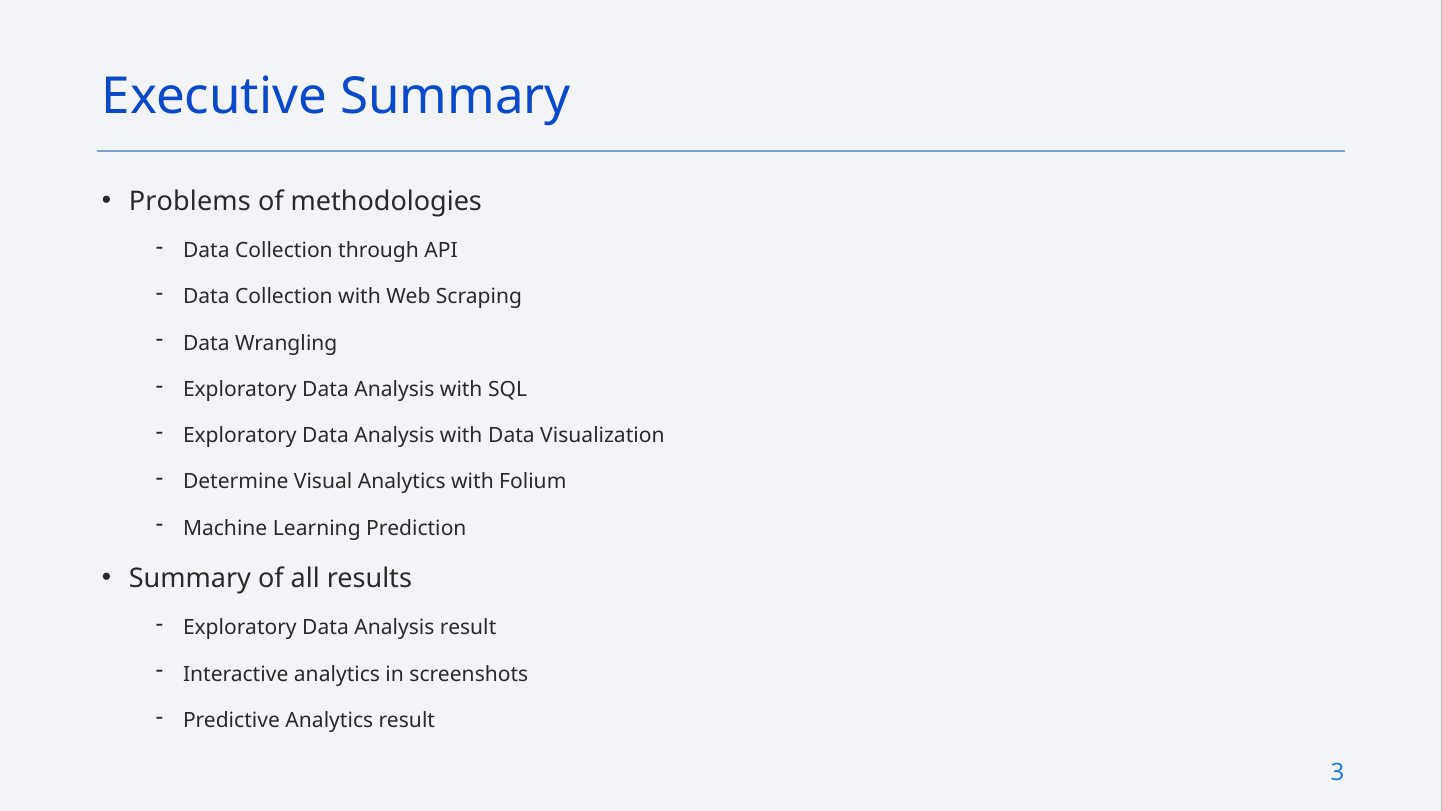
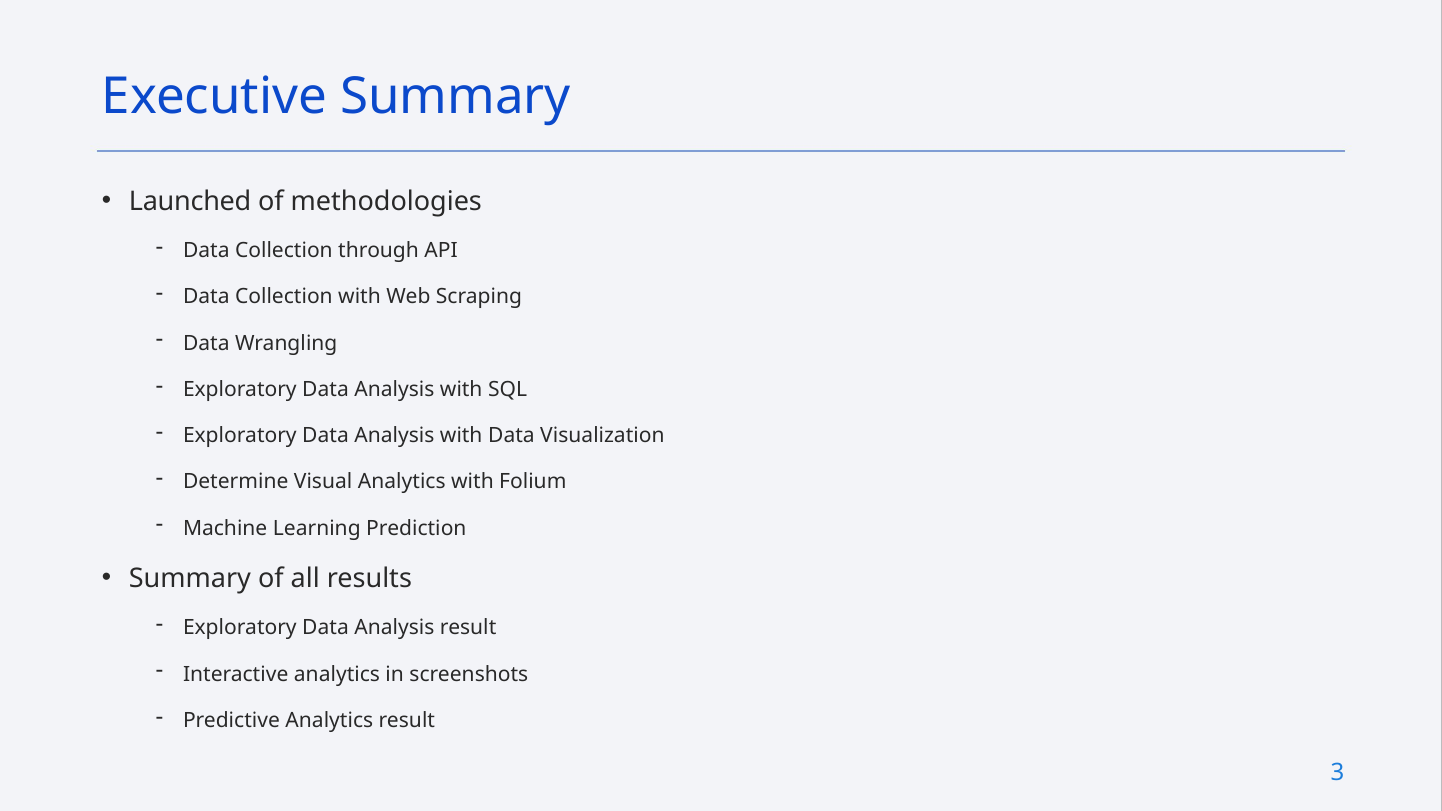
Problems: Problems -> Launched (190, 201)
